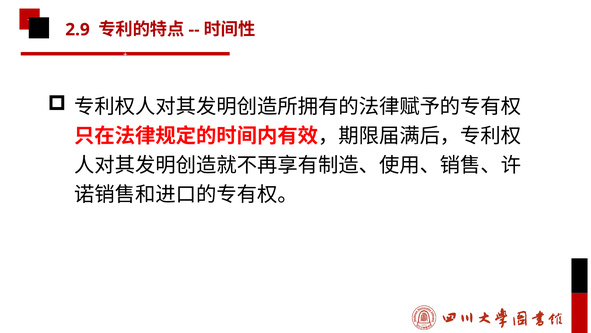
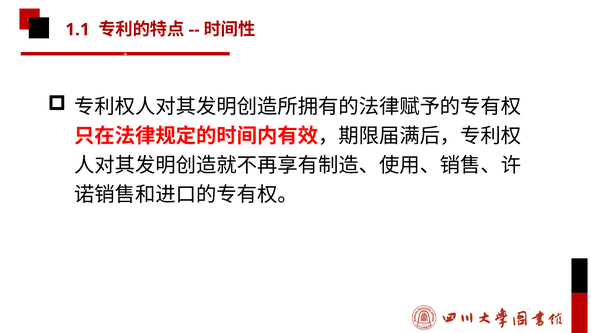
2.9: 2.9 -> 1.1 (78, 30)
